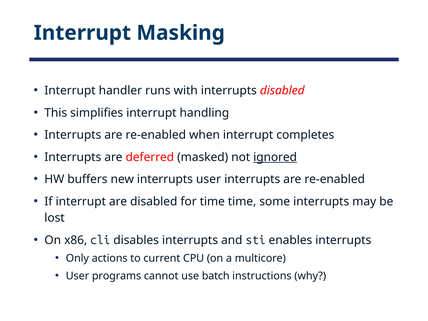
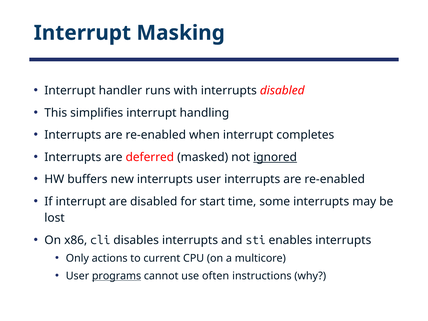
for time: time -> start (212, 202)
programs underline: none -> present (117, 276)
batch: batch -> often (216, 276)
